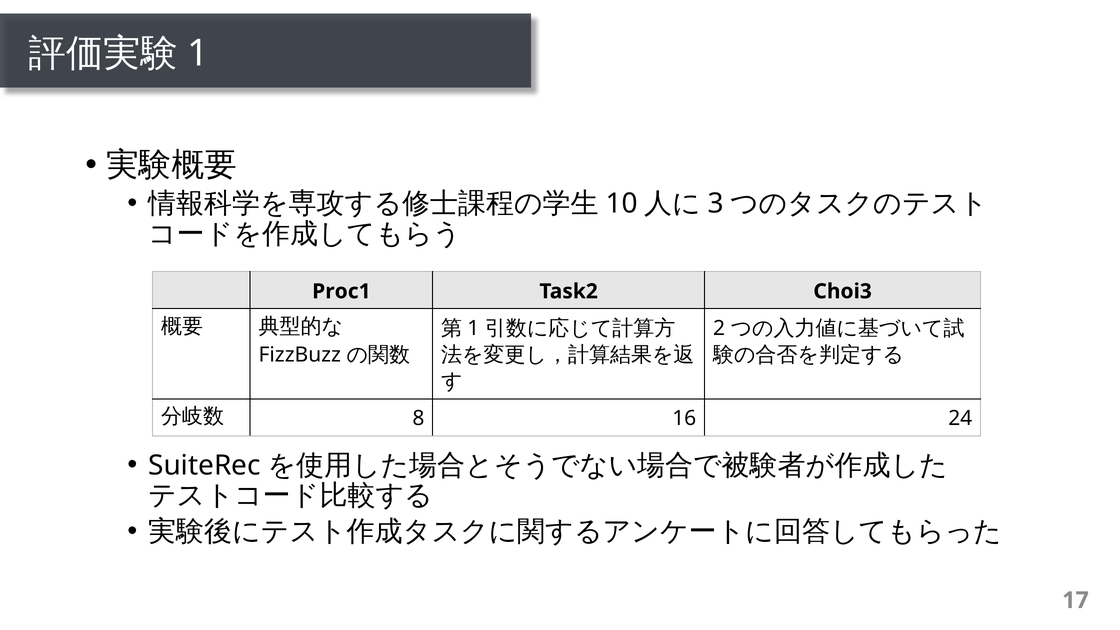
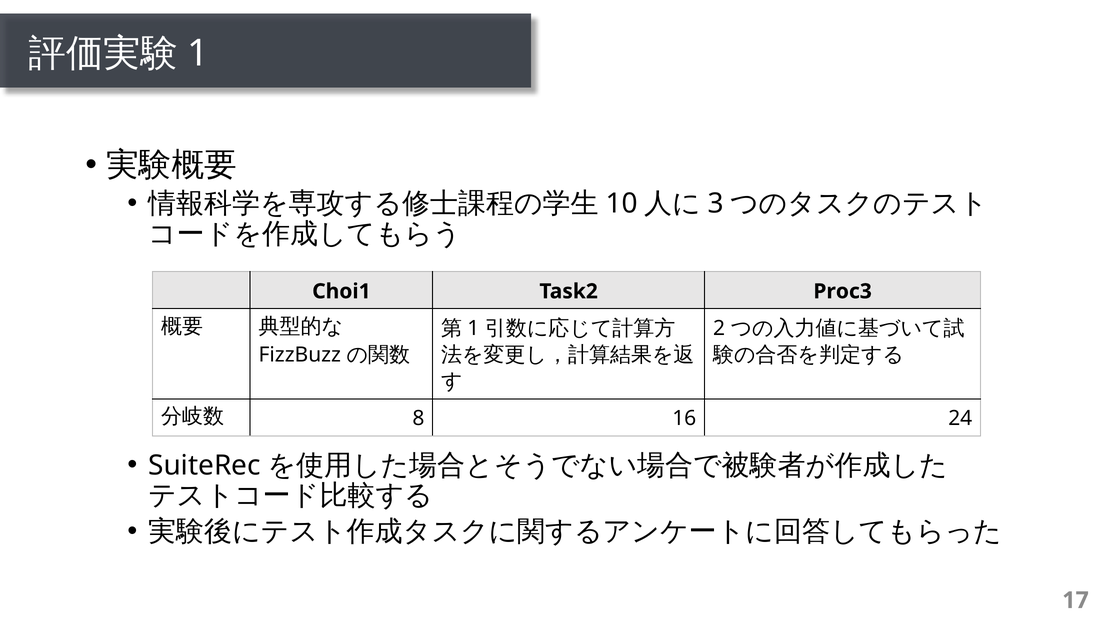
Proc1: Proc1 -> Choi1 (341, 291)
Choi3: Choi3 -> Proc3 (843, 291)
